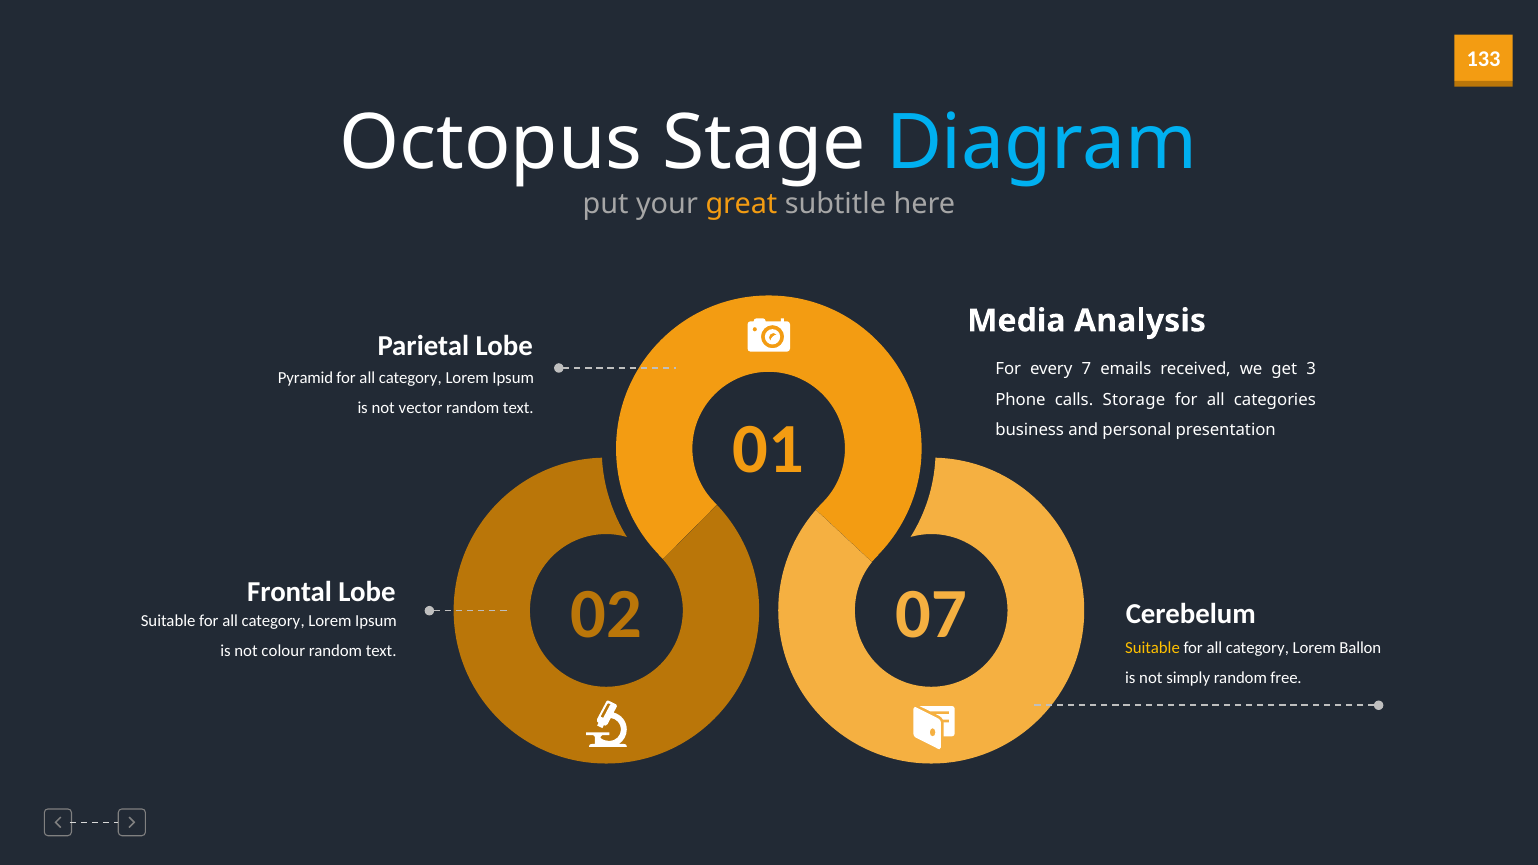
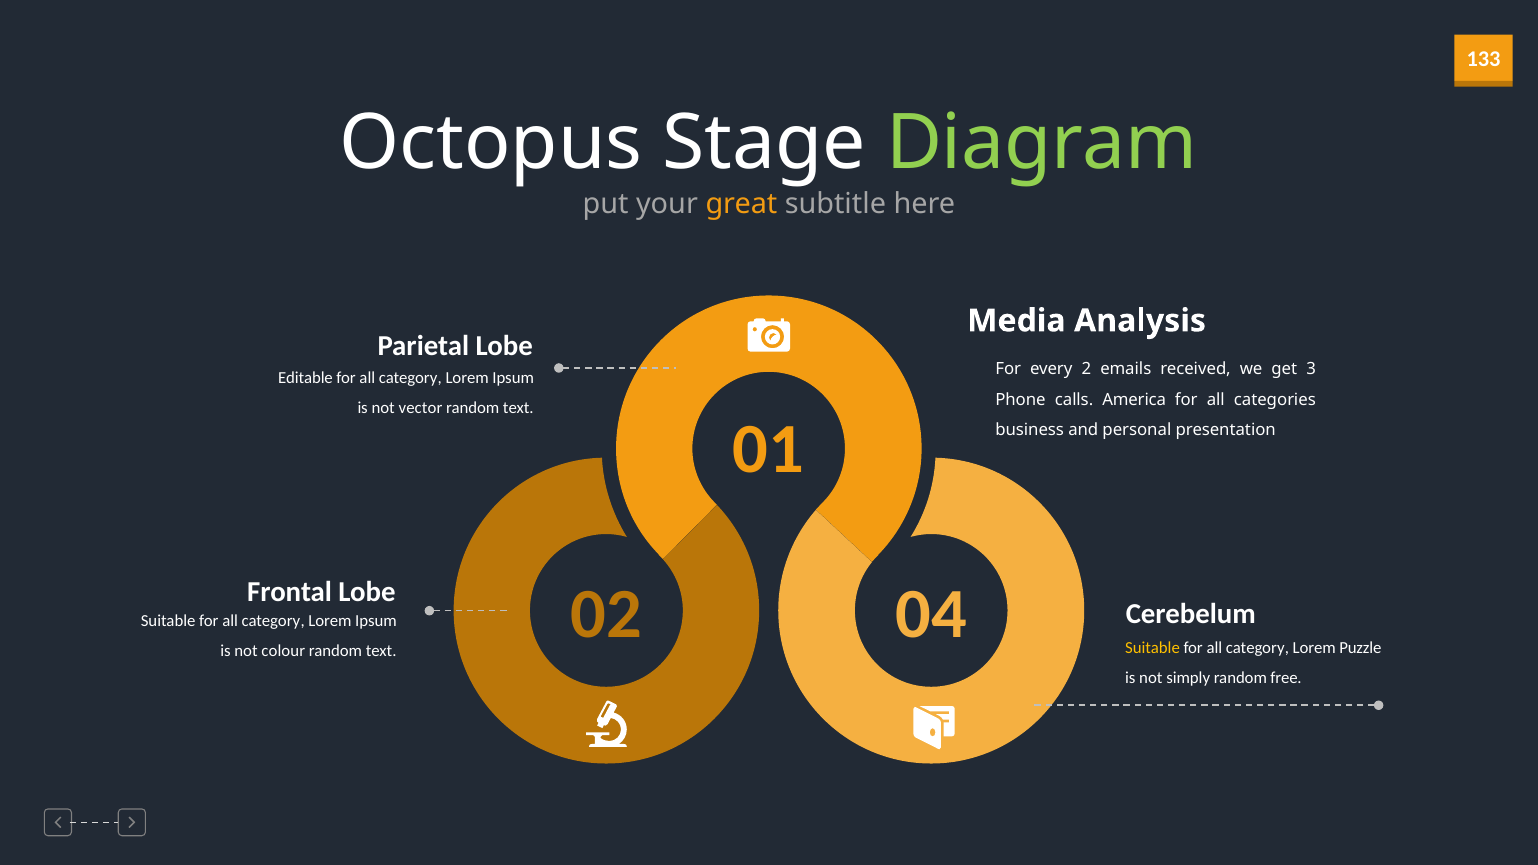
Diagram colour: light blue -> light green (1042, 143)
7: 7 -> 2 (1086, 369)
Pyramid: Pyramid -> Editable (305, 378)
Storage: Storage -> America (1134, 400)
07: 07 -> 04 (931, 615)
Ballon: Ballon -> Puzzle (1360, 648)
